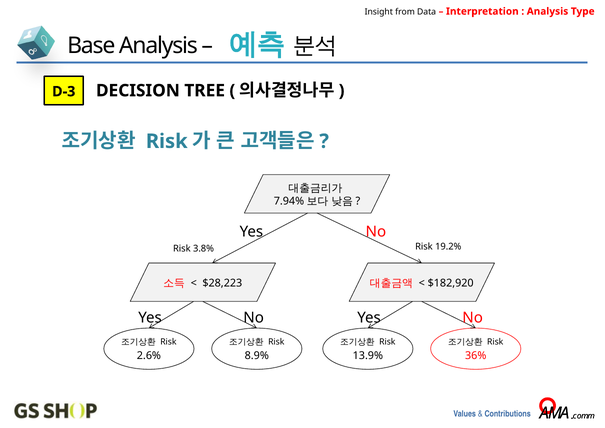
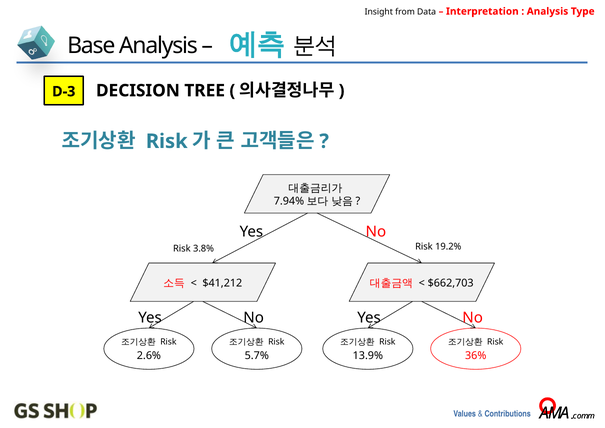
$28,223: $28,223 -> $41,212 (222, 283)
$182,920: $182,920 -> $662,703 (451, 283)
8.9%: 8.9% -> 5.7% (257, 356)
